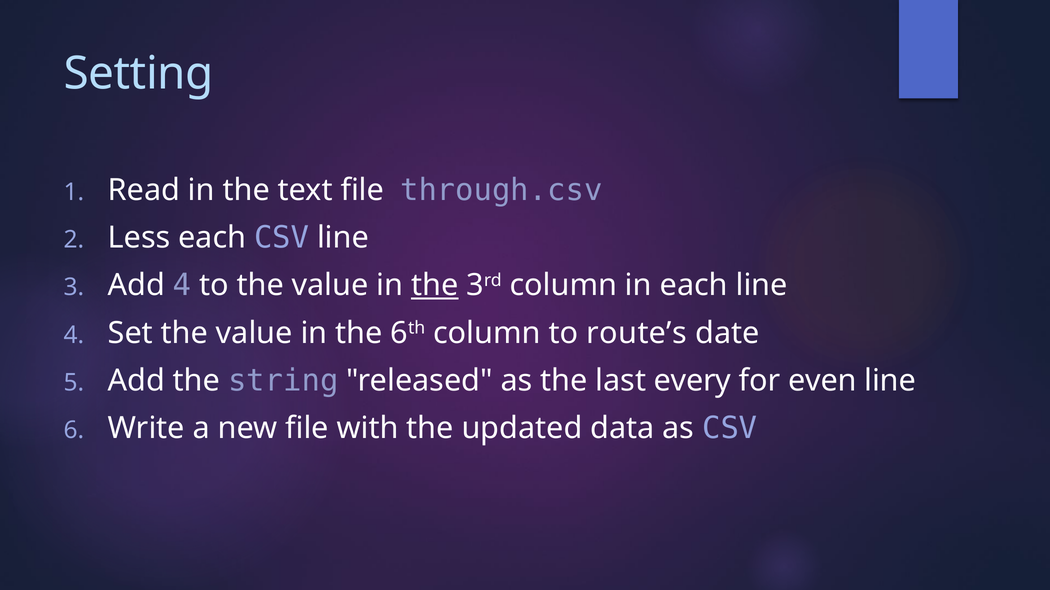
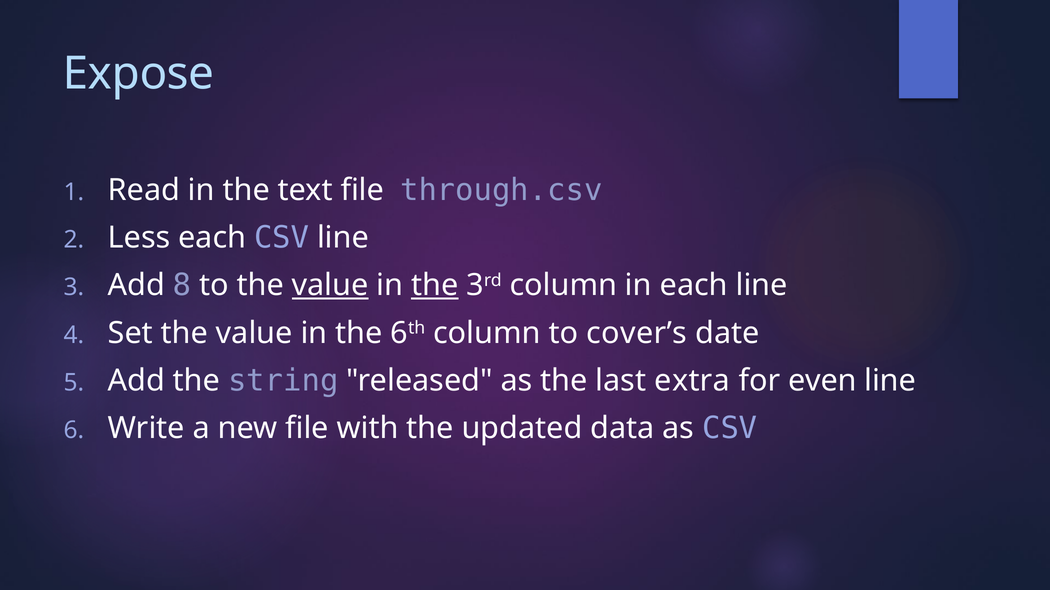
Setting: Setting -> Expose (139, 74)
Add 4: 4 -> 8 (182, 286)
value underline: none -> present (330, 286)
route’s: route’s -> cover’s (637, 333)
every: every -> extra (692, 381)
